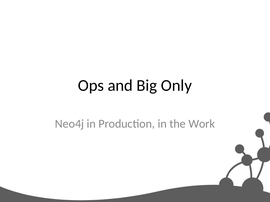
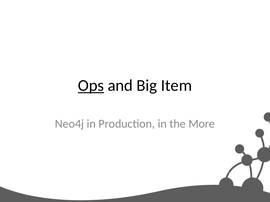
Ops underline: none -> present (91, 86)
Only: Only -> Item (176, 86)
Work: Work -> More (202, 124)
